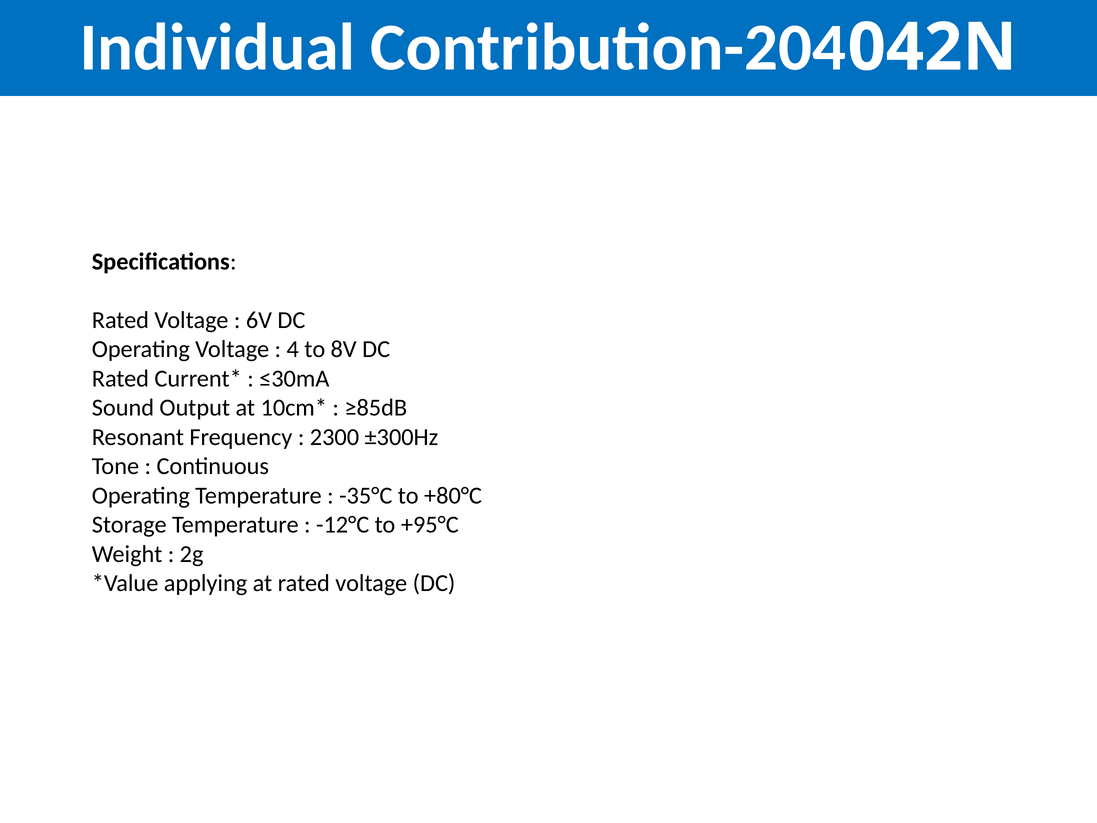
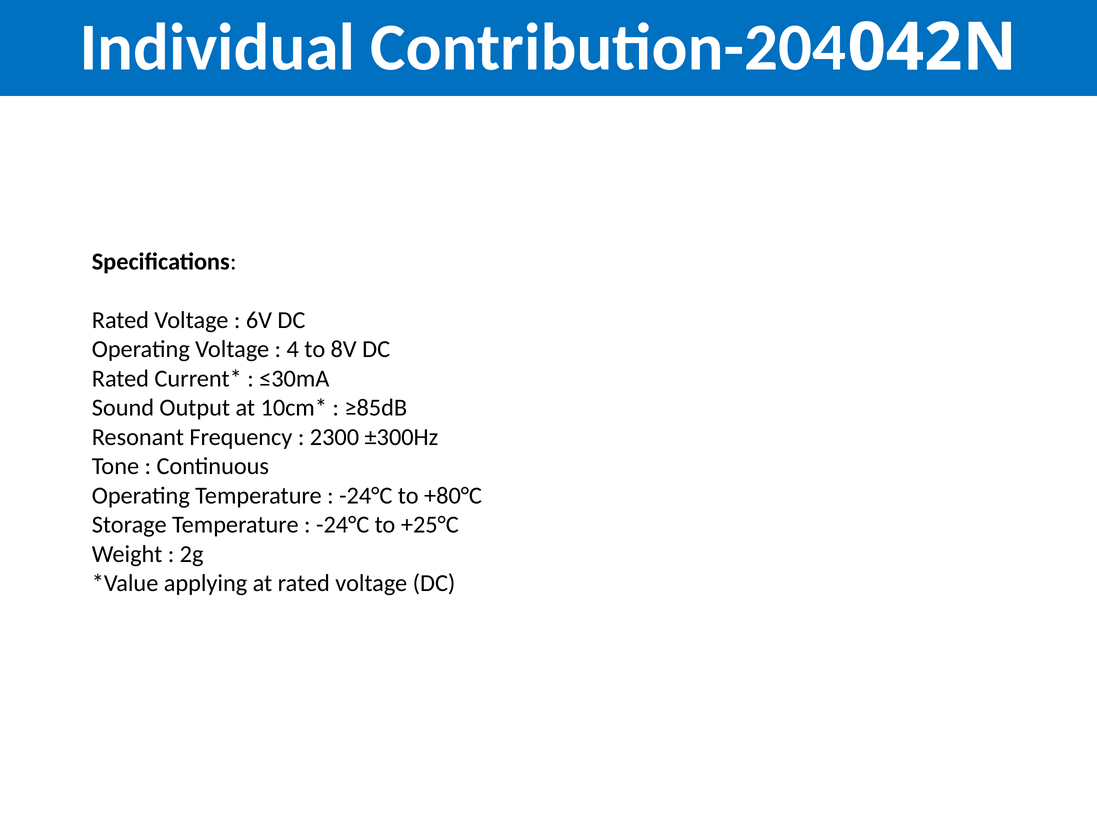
-35°C: -35°C -> -24°C (366, 496)
-12°C: -12°C -> -24°C (343, 525)
+95°C: +95°C -> +25°C (430, 525)
